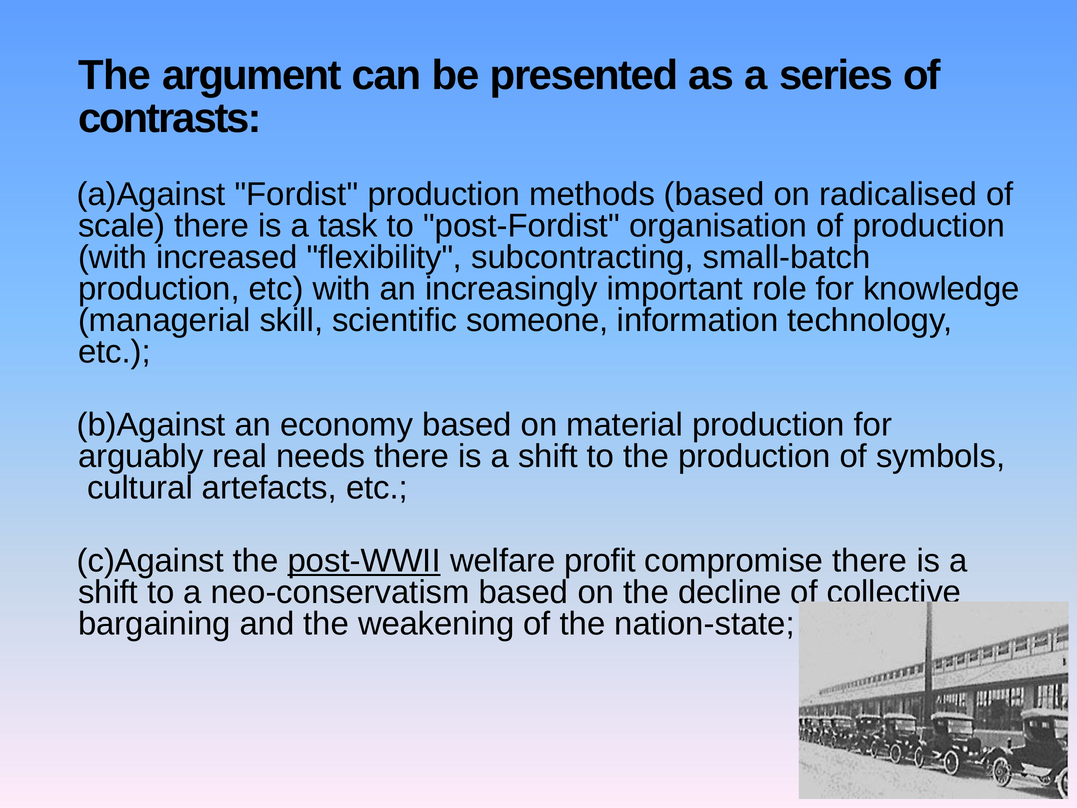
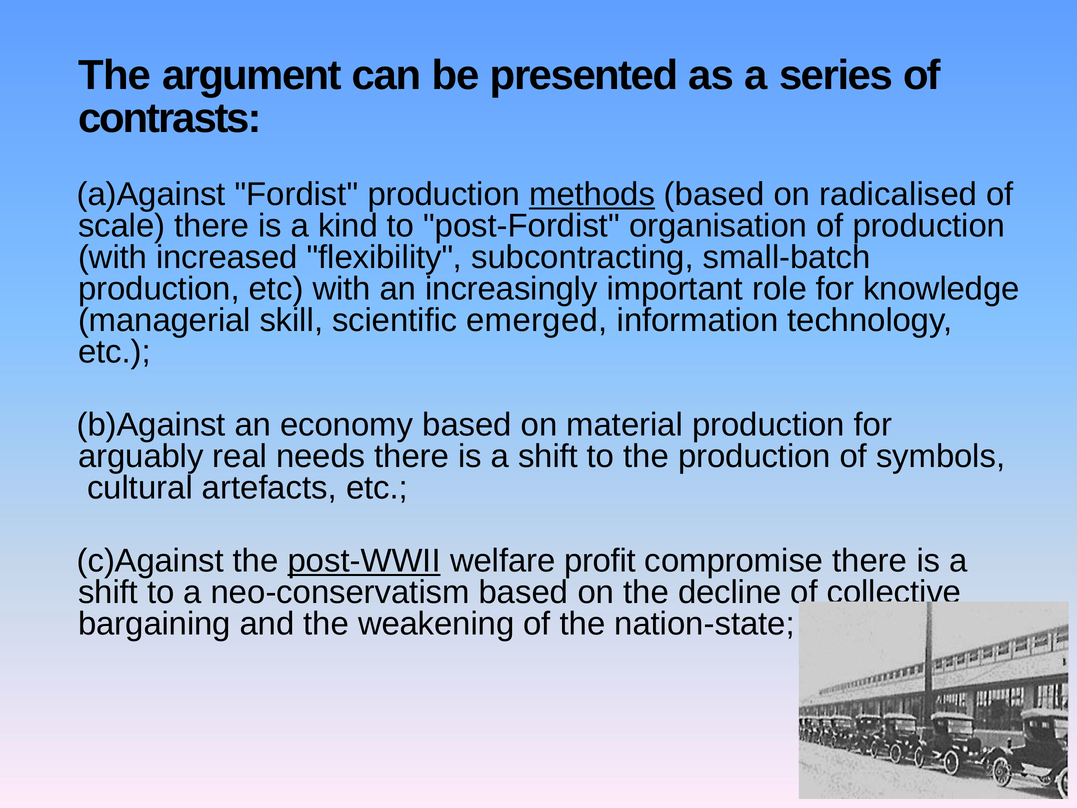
methods underline: none -> present (592, 194)
task: task -> kind (348, 226)
someone: someone -> emerged (537, 320)
